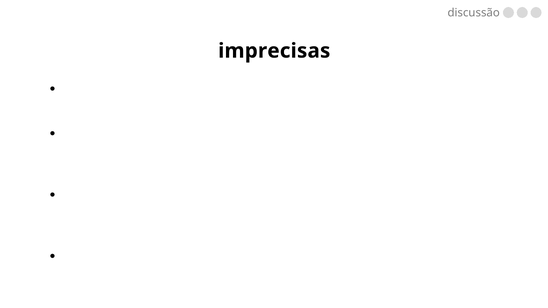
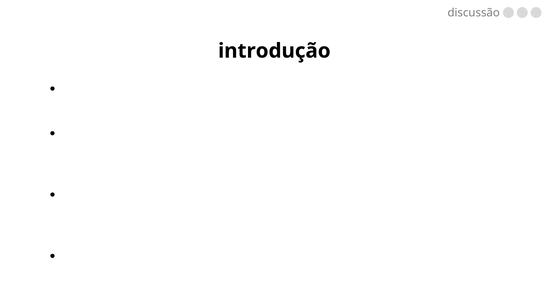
imprecisas: imprecisas -> introdução (274, 51)
